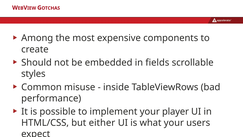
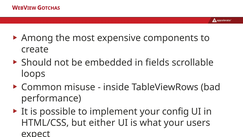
styles: styles -> loops (33, 74)
player: player -> config (176, 111)
